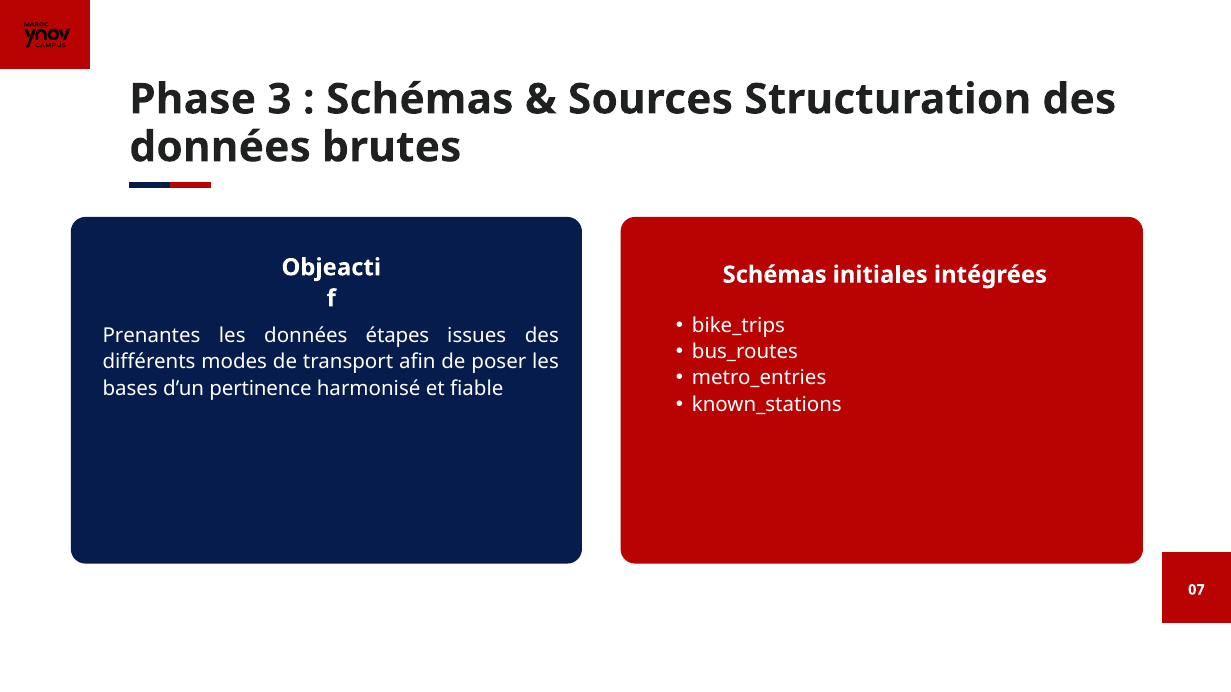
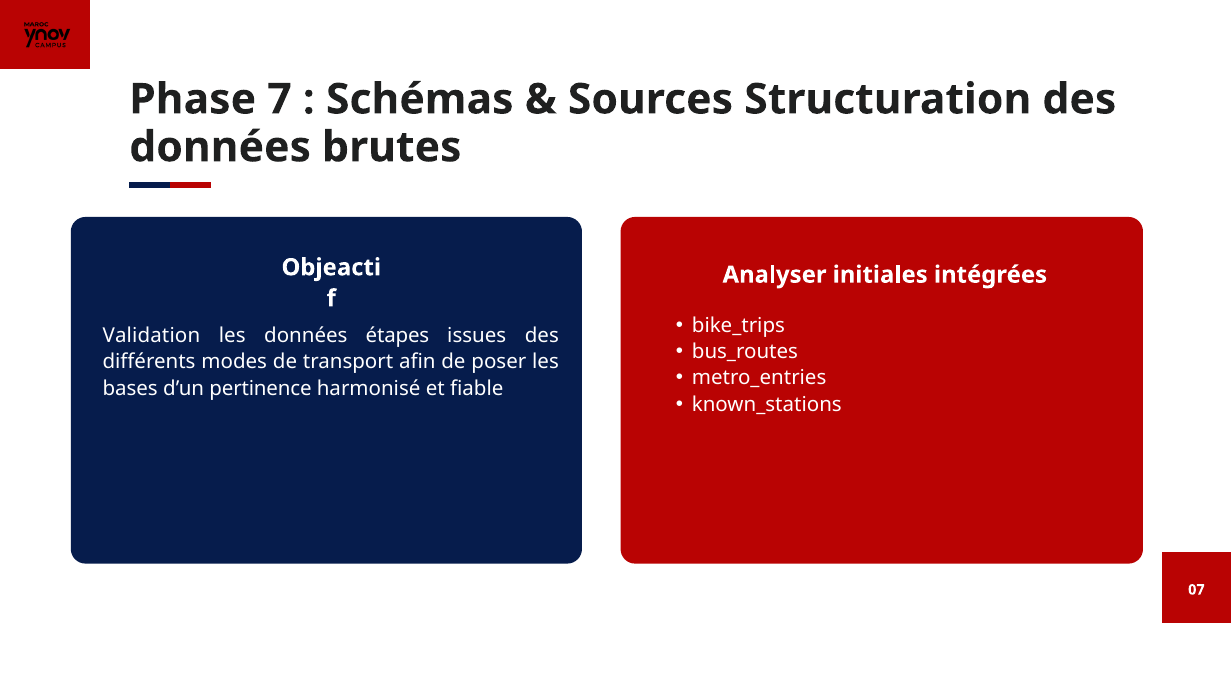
3: 3 -> 7 (279, 99)
Schémas: Schémas -> Analyser (775, 275)
Prenantes: Prenantes -> Validation (151, 336)
